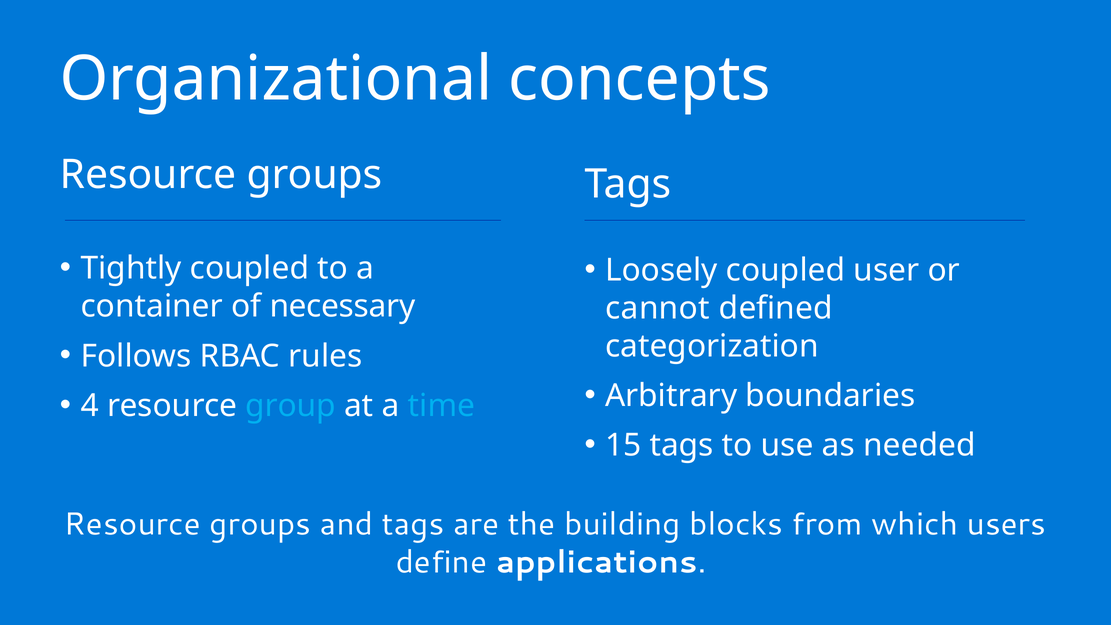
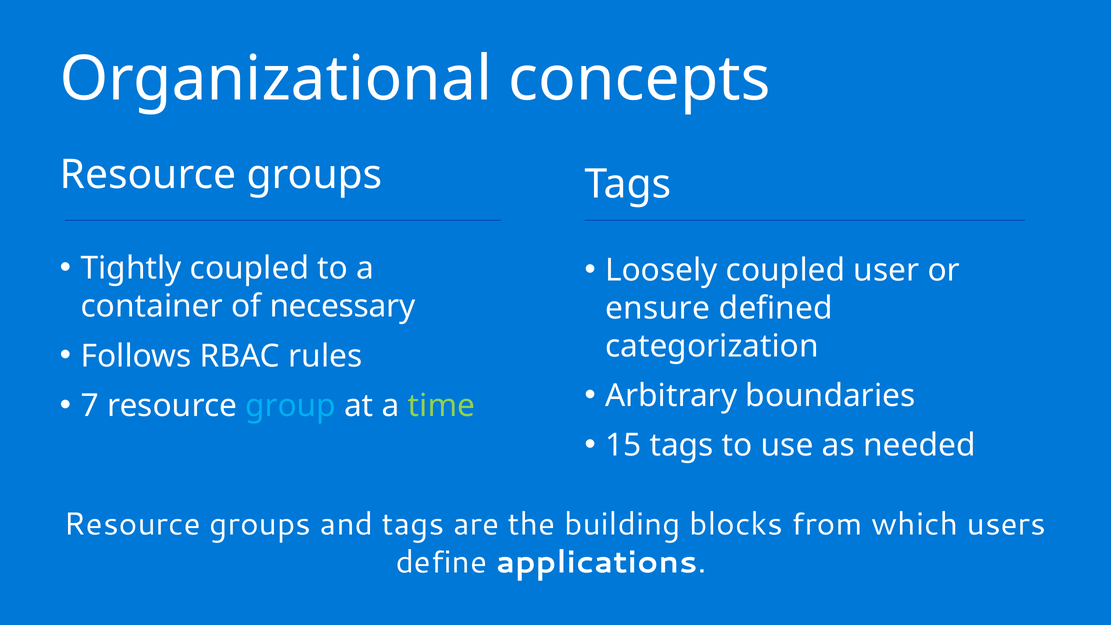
cannot: cannot -> ensure (658, 308)
4: 4 -> 7 (90, 406)
time colour: light blue -> light green (441, 406)
